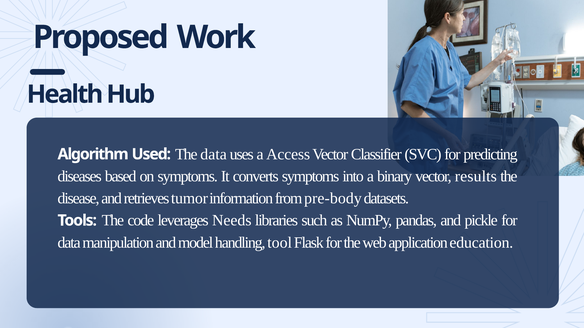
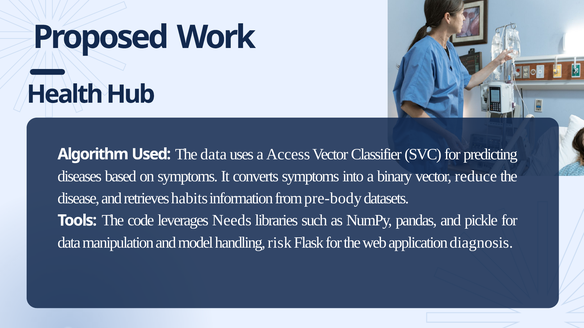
results: results -> reduce (476, 177)
tumor: tumor -> habits (189, 199)
tool: tool -> risk (280, 243)
education: education -> diagnosis (481, 243)
